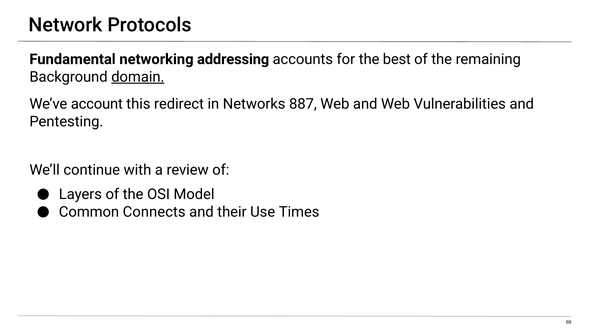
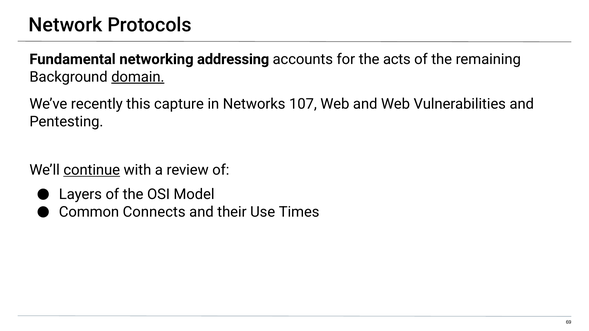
best: best -> acts (397, 59)
account: account -> recently (97, 104)
redirect: redirect -> capture (179, 104)
887: 887 -> 107 (303, 104)
continue underline: none -> present (92, 170)
